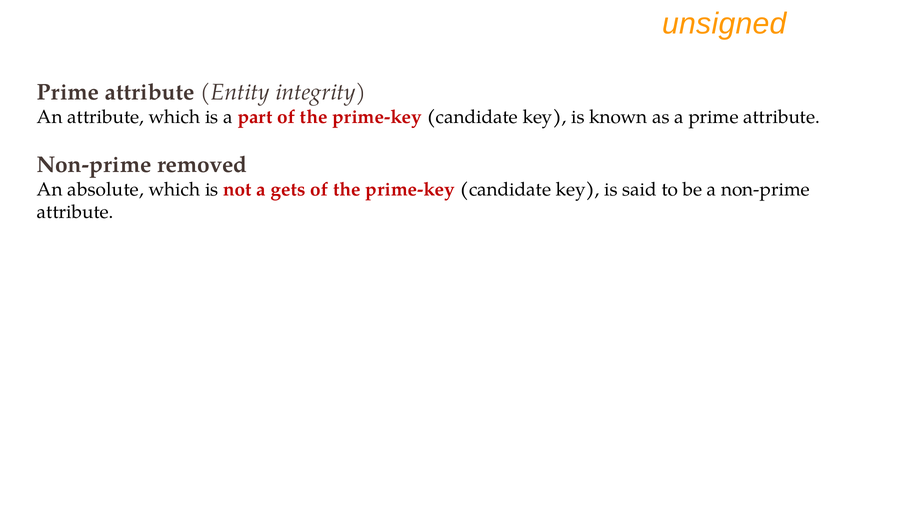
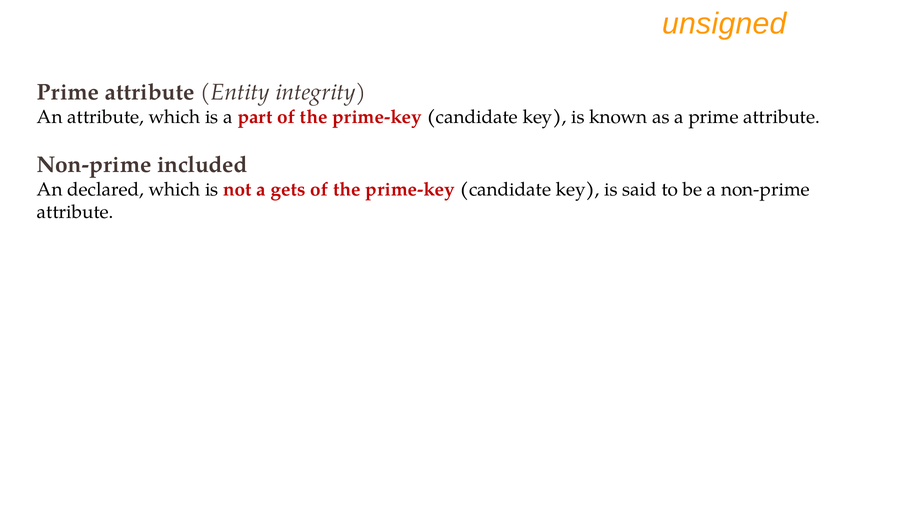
removed: removed -> included (202, 165)
absolute: absolute -> declared (106, 189)
